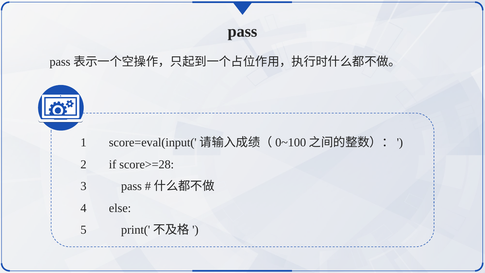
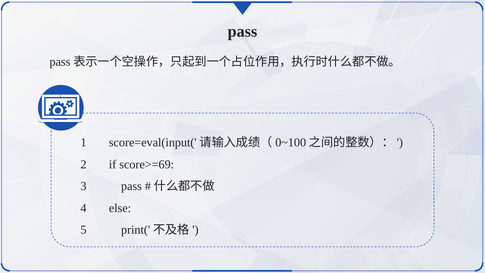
score>=28: score>=28 -> score>=69 (147, 164)
